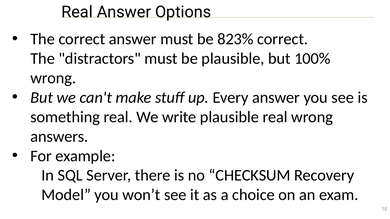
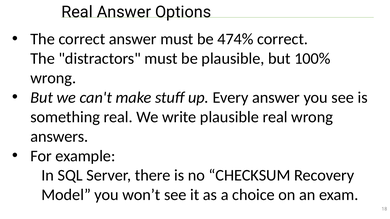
823%: 823% -> 474% (235, 39)
